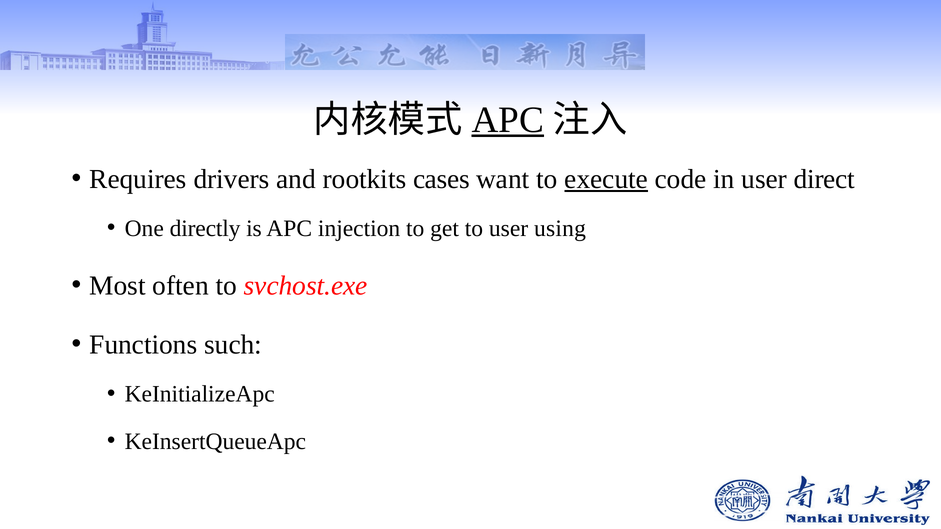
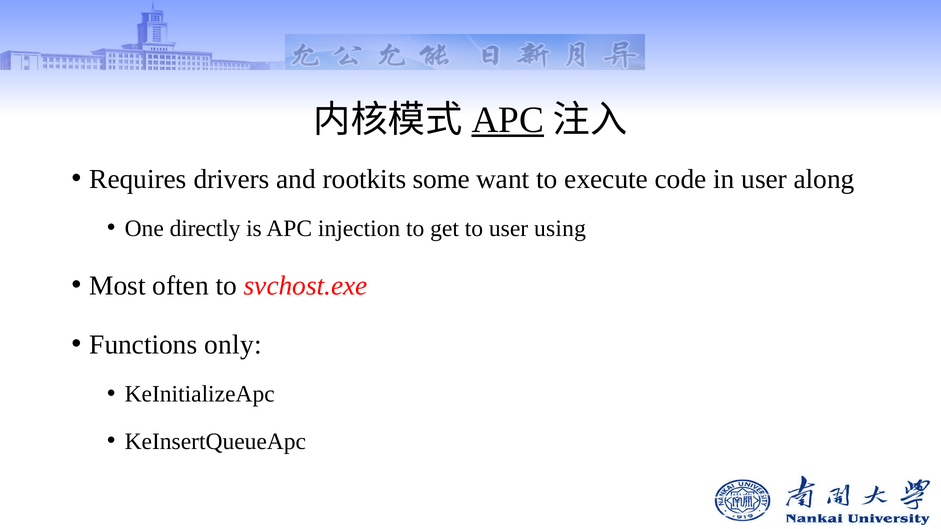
cases: cases -> some (441, 179)
execute underline: present -> none (606, 179)
direct: direct -> along (824, 179)
such: such -> only (233, 345)
